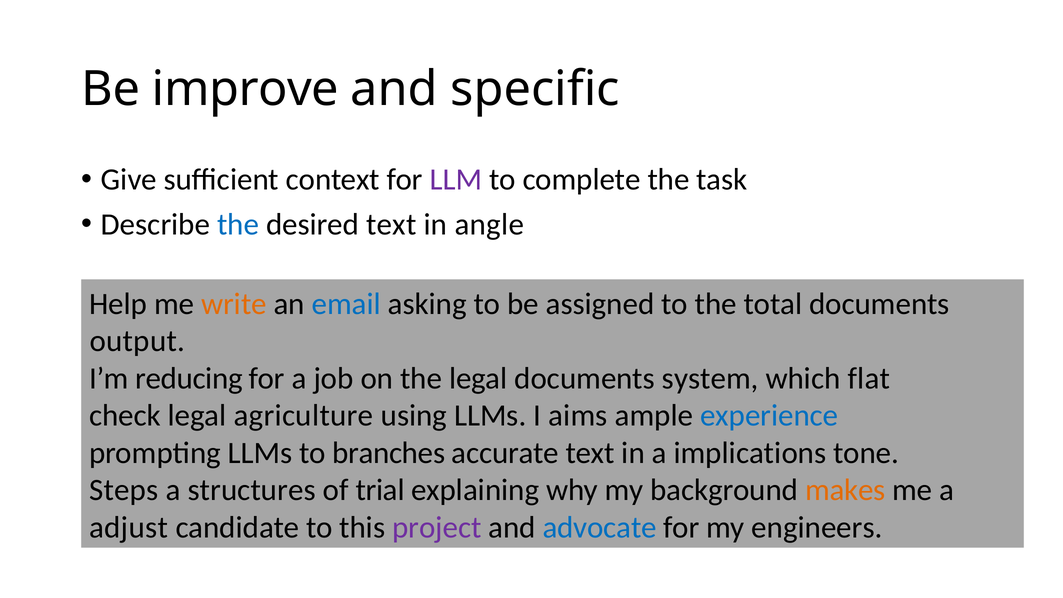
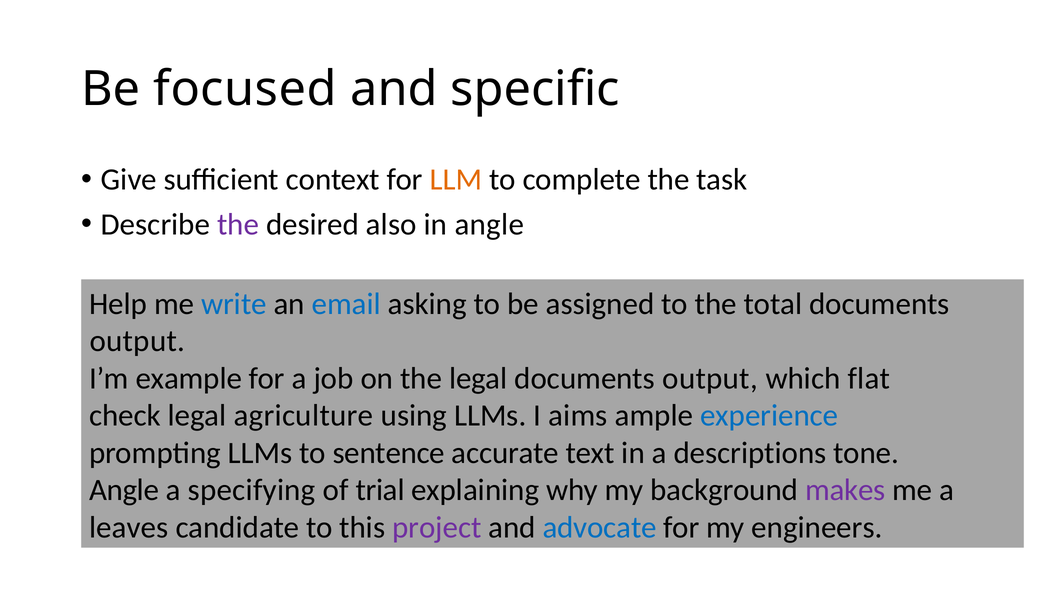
improve: improve -> focused (245, 89)
LLM colour: purple -> orange (456, 180)
the colour: blue -> purple (238, 224)
desired text: text -> also (391, 224)
write colour: orange -> blue (234, 304)
reducing: reducing -> example (189, 378)
legal documents system: system -> output (710, 378)
branches: branches -> sentence (389, 453)
implications: implications -> descriptions (750, 453)
Steps: Steps -> Angle (124, 490)
structures: structures -> specifying (252, 490)
makes colour: orange -> purple (845, 490)
adjust: adjust -> leaves (129, 527)
